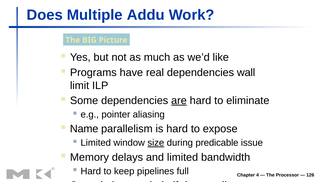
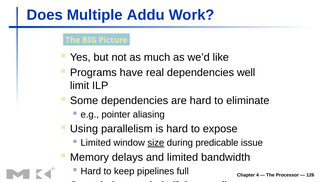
dependencies wall: wall -> well (246, 72)
are underline: present -> none (179, 100)
Name: Name -> Using (84, 129)
